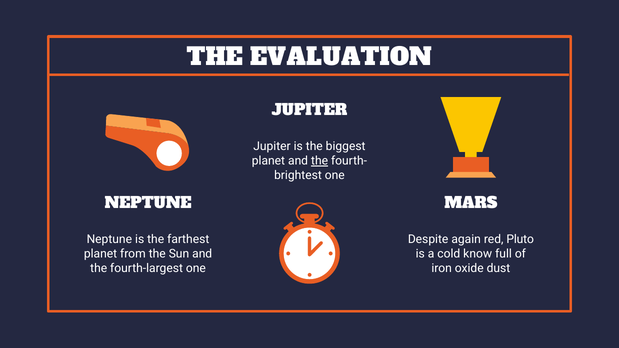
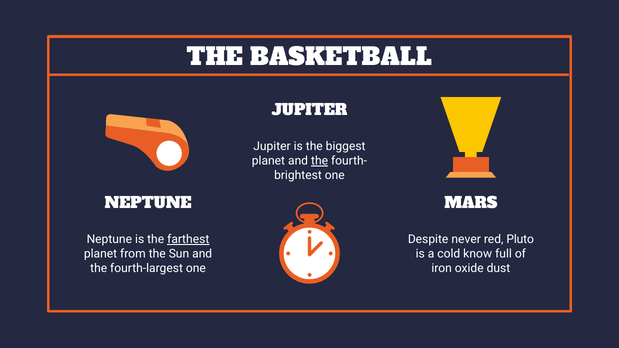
EVALUATION: EVALUATION -> BASKETBALL (341, 58)
farthest underline: none -> present (188, 239)
again: again -> never (466, 239)
